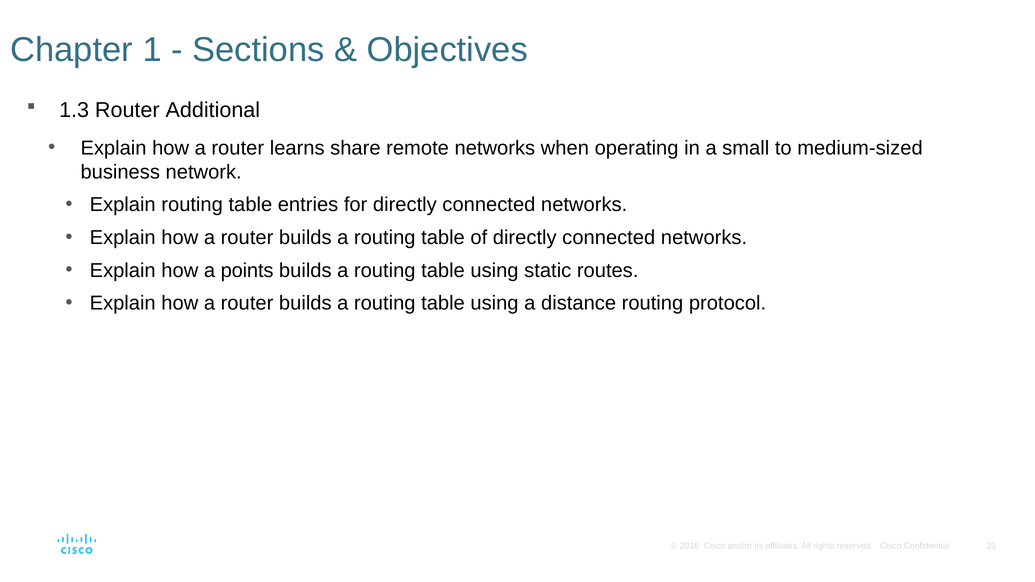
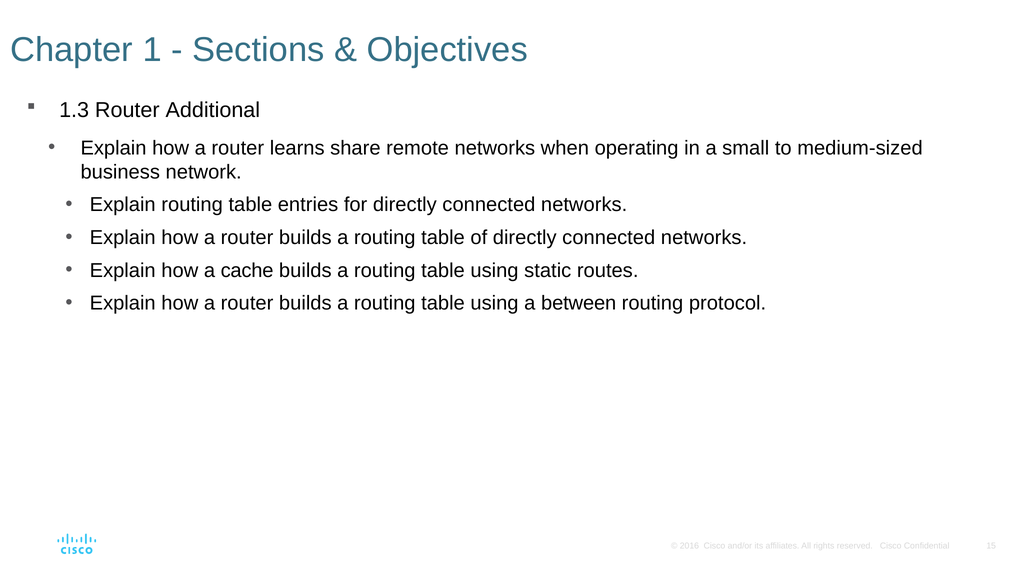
points: points -> cache (247, 270)
distance: distance -> between (579, 303)
